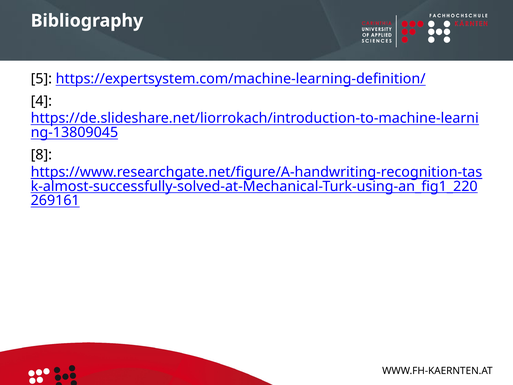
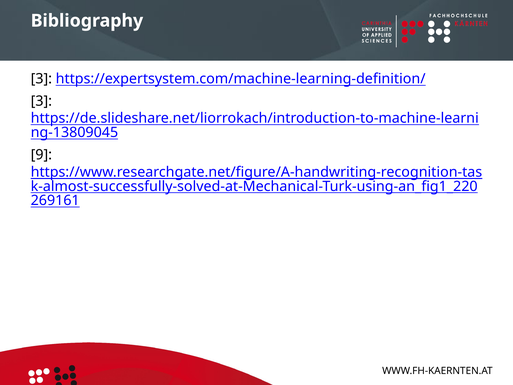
5: 5 -> 3 (41, 79)
4: 4 -> 3 (41, 101)
8: 8 -> 9 (41, 155)
